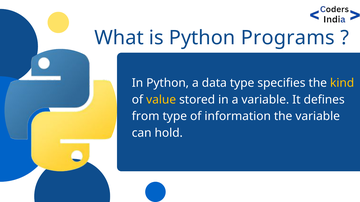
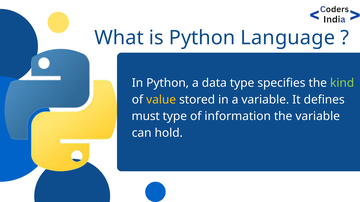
Programs: Programs -> Language (288, 38)
kind colour: yellow -> light green (342, 83)
from: from -> must (146, 117)
